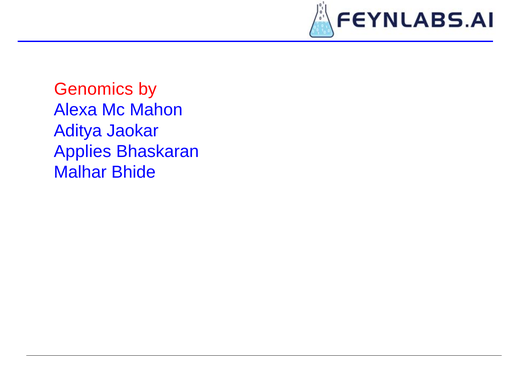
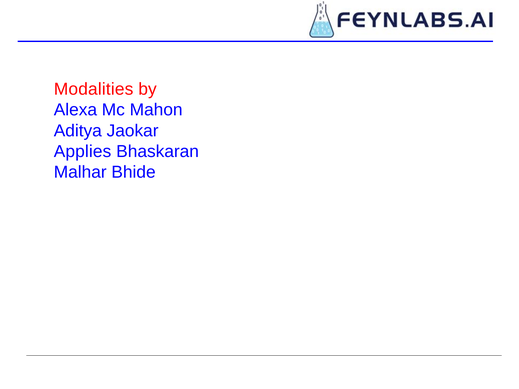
Genomics: Genomics -> Modalities (94, 89)
